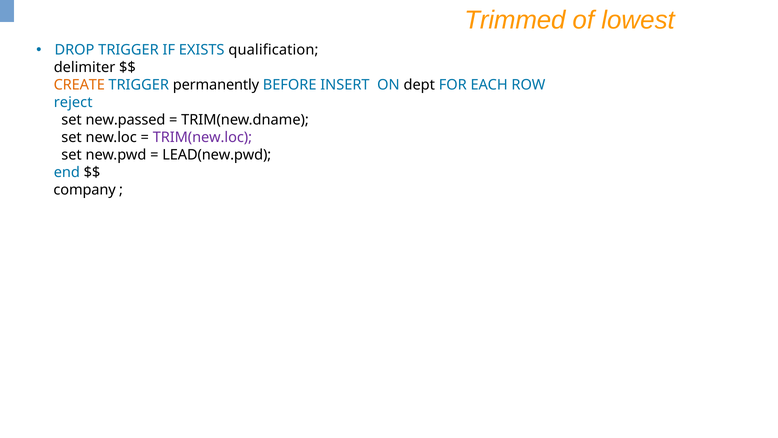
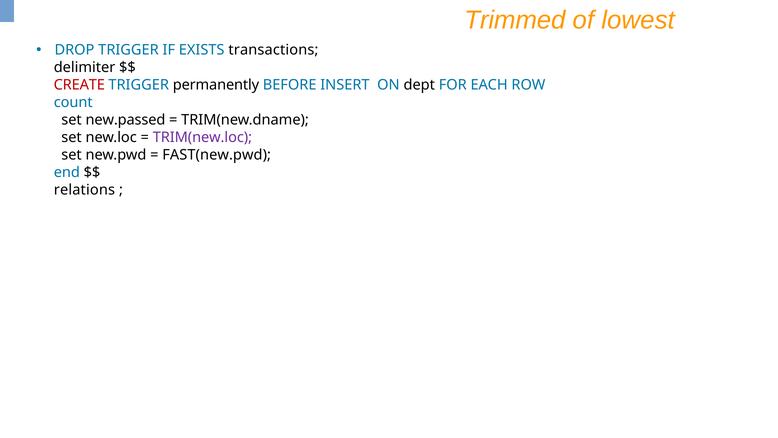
qualification: qualification -> transactions (273, 50)
CREATE colour: orange -> red (79, 85)
reject: reject -> count (73, 102)
LEAD(new.pwd: LEAD(new.pwd -> FAST(new.pwd (217, 155)
company: company -> relations (84, 190)
